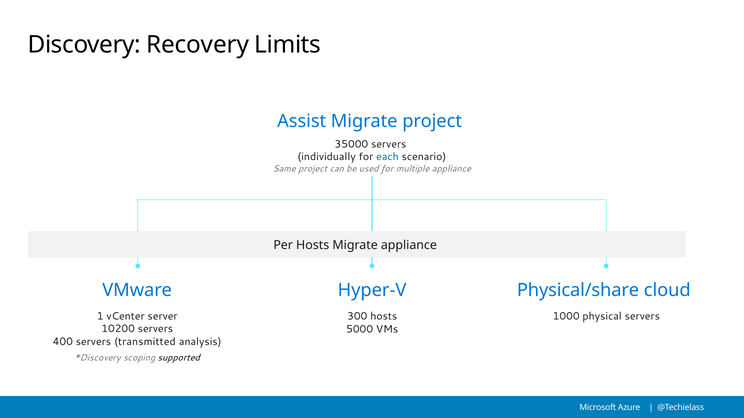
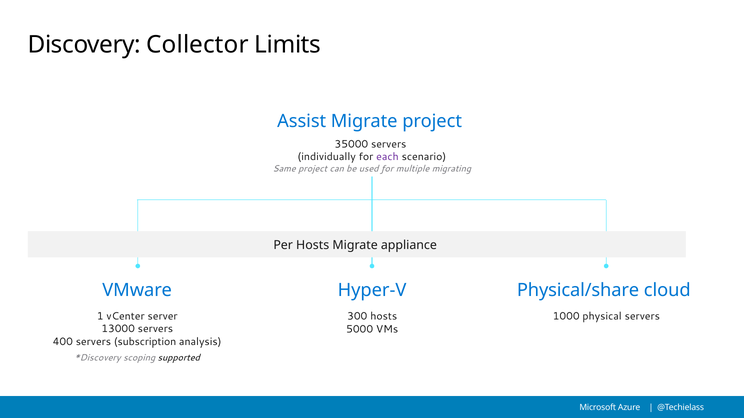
Recovery: Recovery -> Collector (198, 45)
each colour: blue -> purple (387, 157)
multiple appliance: appliance -> migrating (452, 169)
10200: 10200 -> 13000 (118, 329)
transmitted: transmitted -> subscription (145, 342)
